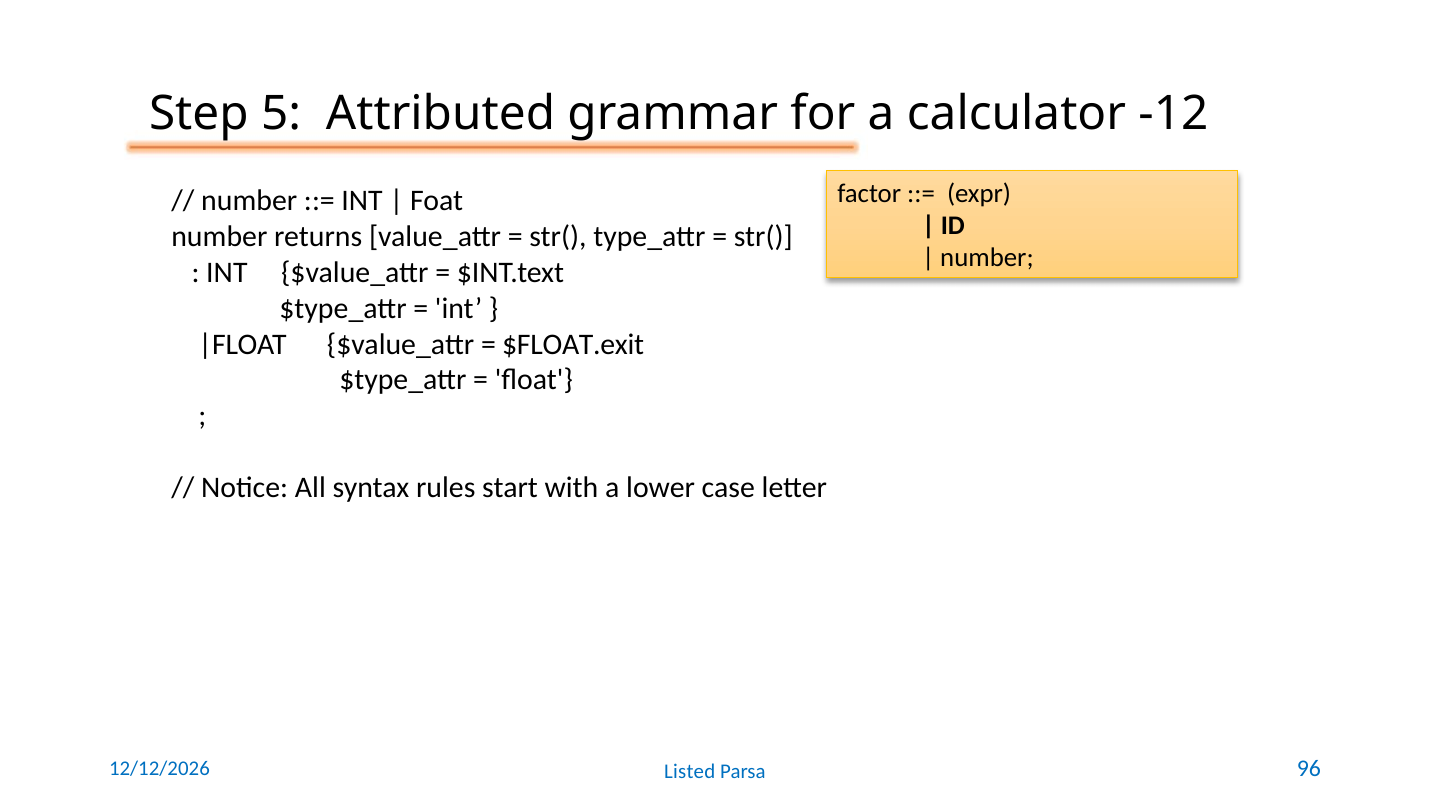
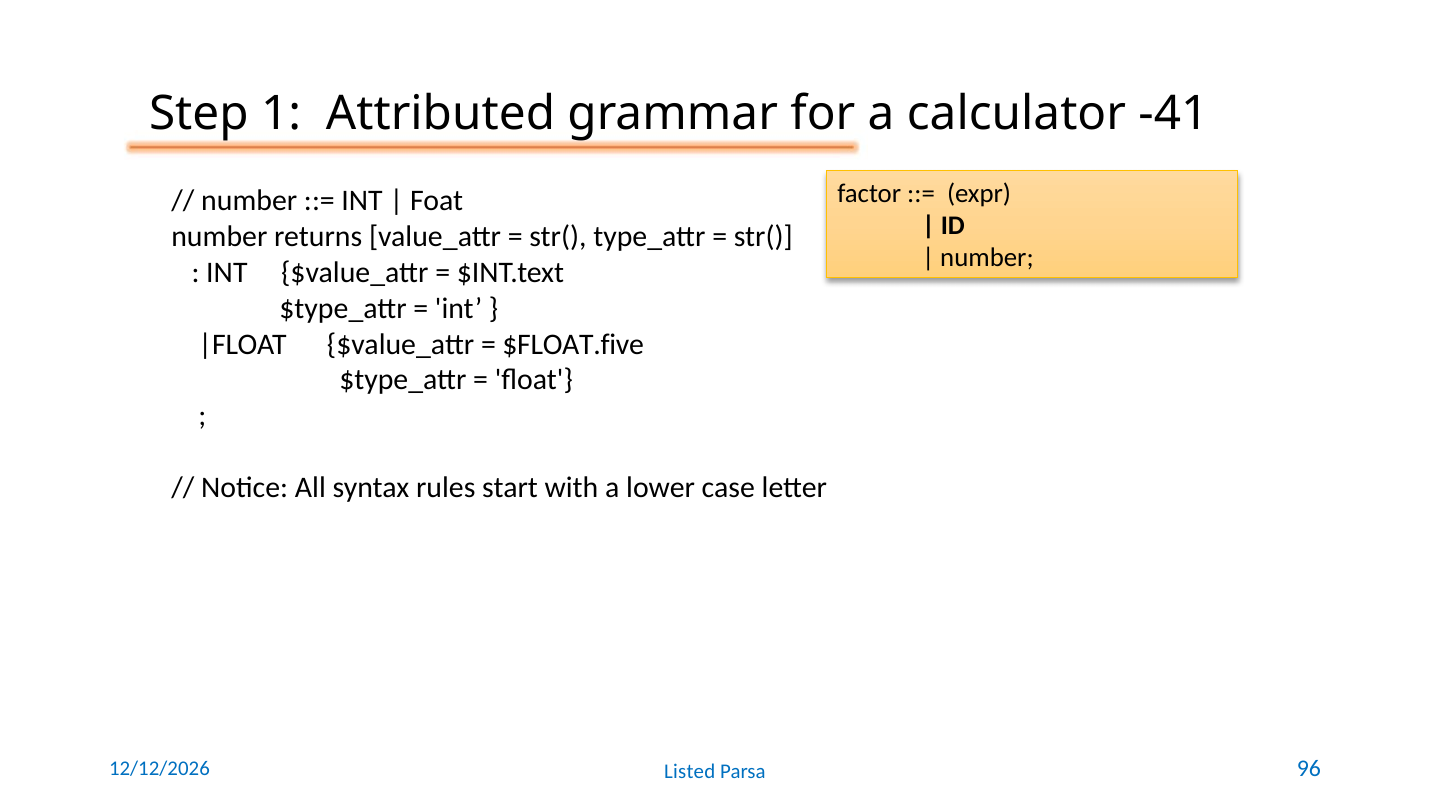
5: 5 -> 1 (281, 114)
-12: -12 -> -41 (1173, 114)
$FLOAT.exit: $FLOAT.exit -> $FLOAT.five (573, 344)
